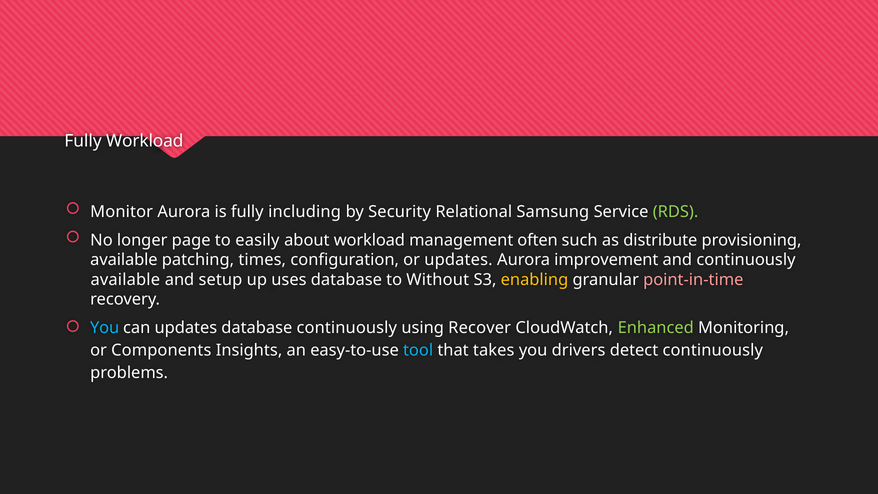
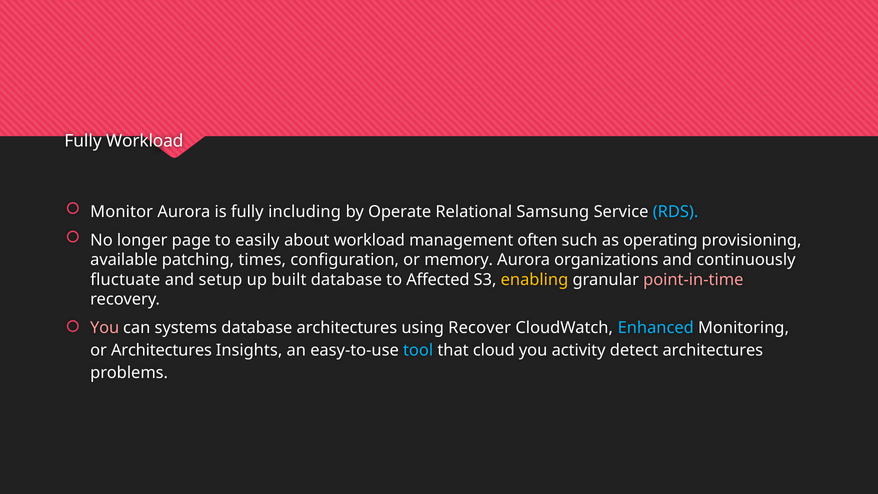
Security: Security -> Operate (400, 212)
RDS colour: light green -> light blue (676, 212)
distribute: distribute -> operating (660, 240)
or updates: updates -> memory (459, 260)
improvement: improvement -> organizations (606, 260)
available: available -> fluctuate (125, 280)
uses: uses -> built (289, 280)
Without: Without -> Affected (438, 280)
You colour: light blue -> pink (105, 328)
can updates: updates -> systems (186, 328)
database continuously: continuously -> architectures (347, 328)
Enhanced colour: light green -> light blue (656, 328)
or Components: Components -> Architectures (161, 350)
takes: takes -> cloud (494, 350)
drivers: drivers -> activity (579, 350)
detect continuously: continuously -> architectures (713, 350)
